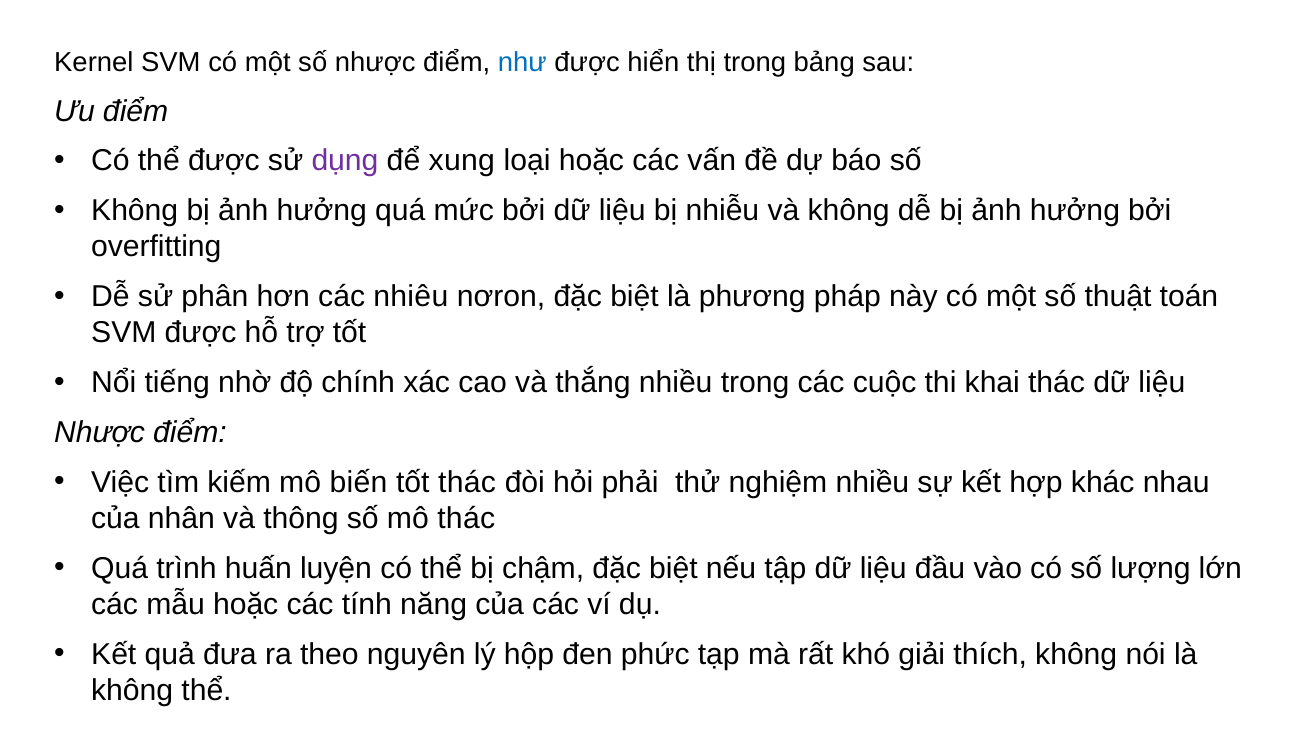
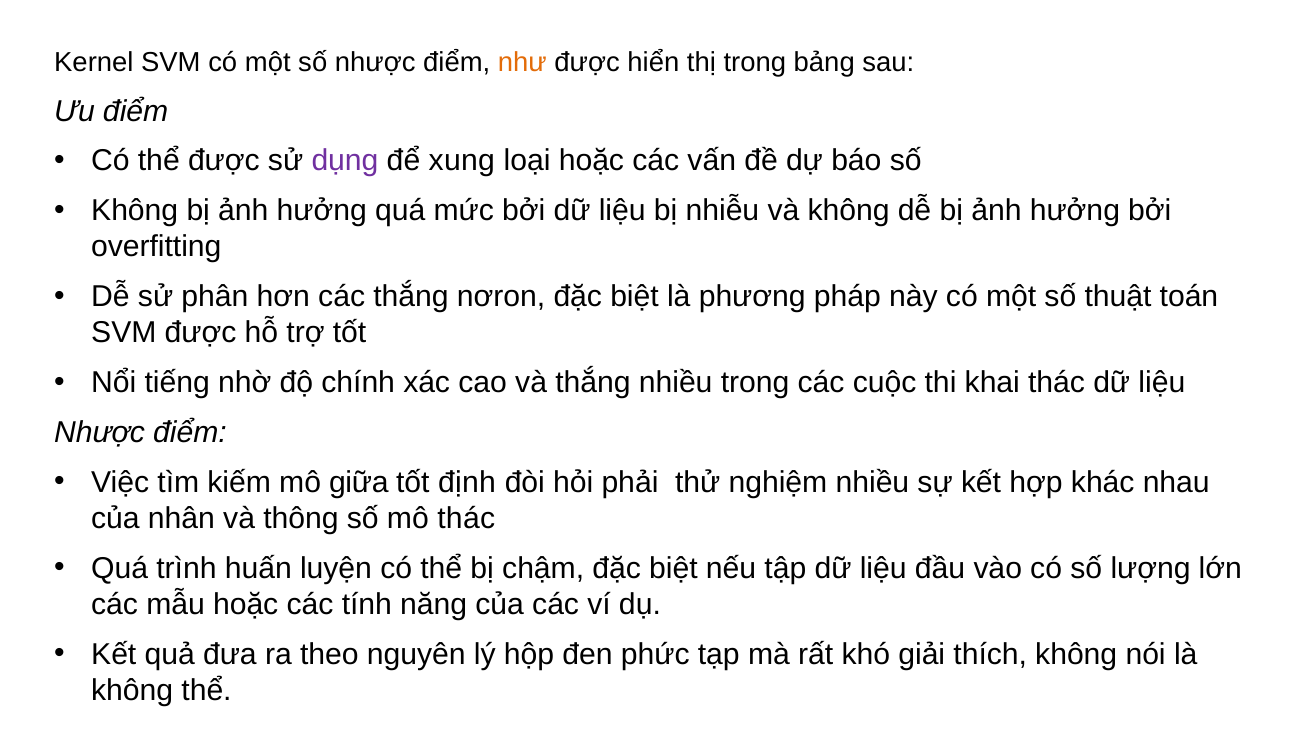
như colour: blue -> orange (522, 63)
các nhiêu: nhiêu -> thắng (411, 297)
biến: biến -> giữa (359, 483)
tốt thác: thác -> định (467, 483)
